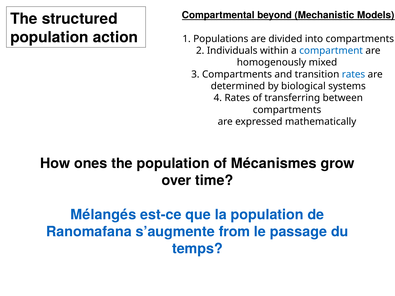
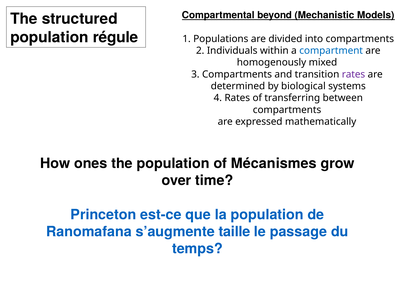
action: action -> régule (116, 37)
rates colour: blue -> purple (353, 74)
Mélangés: Mélangés -> Princeton (103, 215)
from: from -> taille (234, 232)
